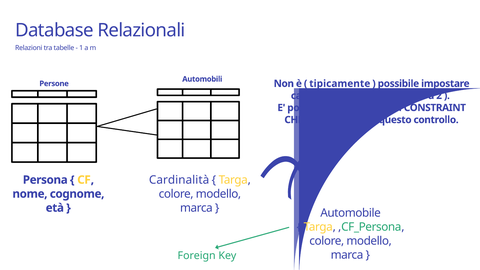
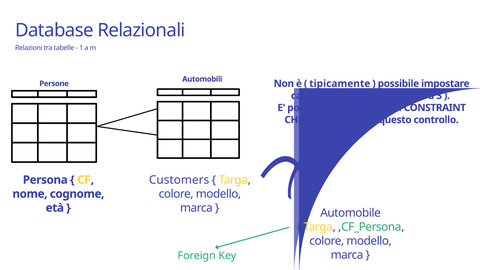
2: 2 -> 3 (439, 96)
Cardinalità: Cardinalità -> Customers (179, 180)
